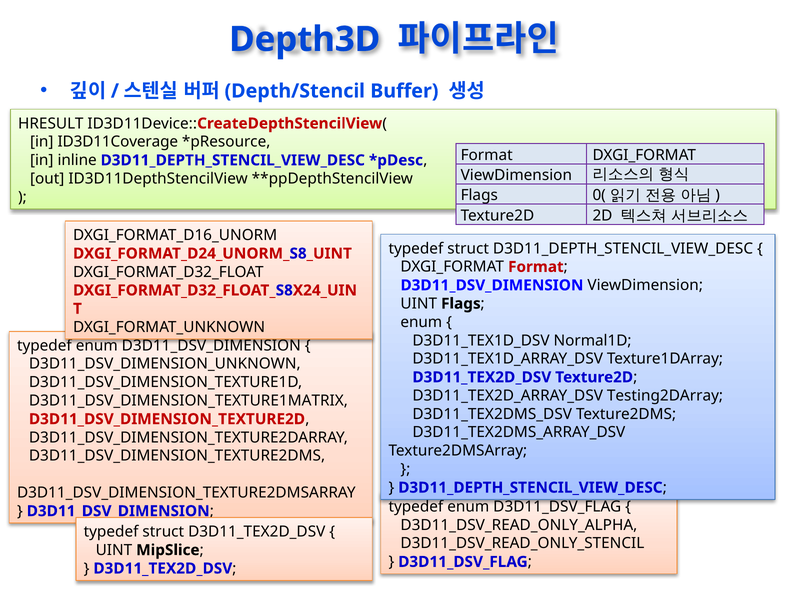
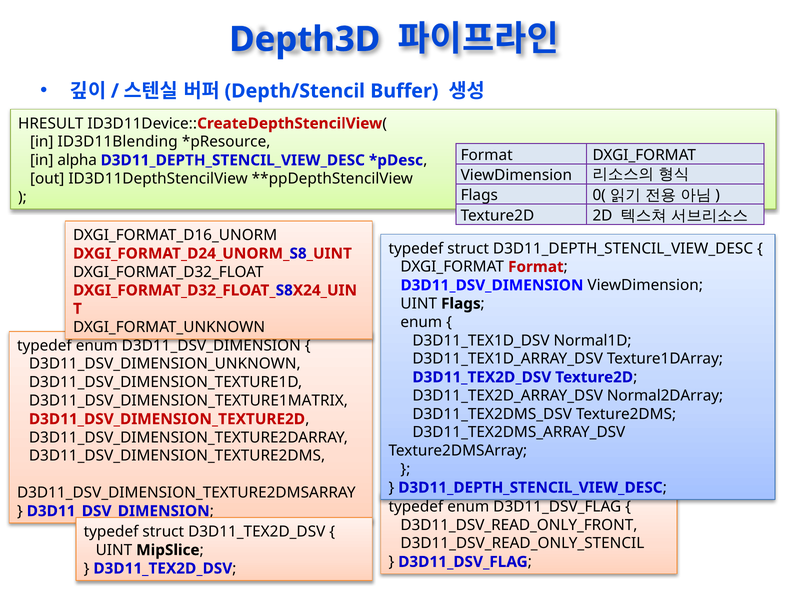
ID3D11Coverage: ID3D11Coverage -> ID3D11Blending (118, 142)
inline: inline -> alpha (77, 160)
Testing2DArray: Testing2DArray -> Normal2DArray (665, 396)
D3D11_DSV_READ_ONLY_ALPHA: D3D11_DSV_READ_ONLY_ALPHA -> D3D11_DSV_READ_ONLY_FRONT (519, 525)
